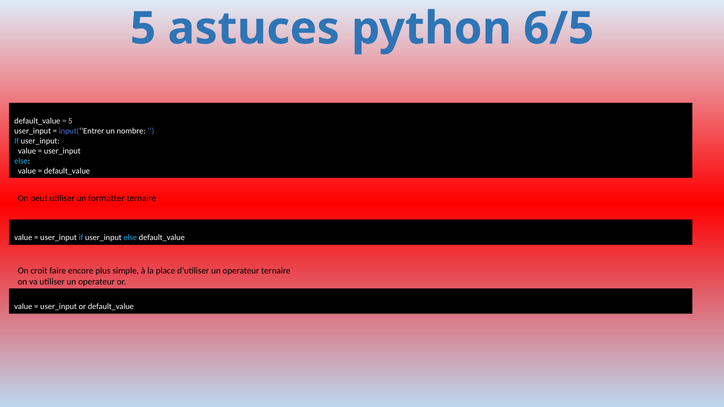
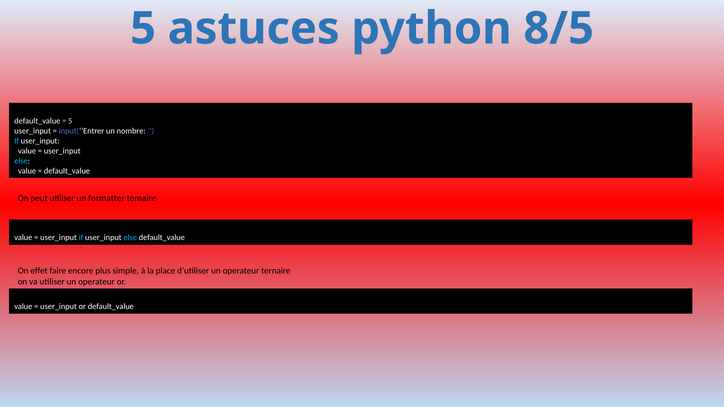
6/5: 6/5 -> 8/5 (559, 29)
croit: croit -> effet (39, 271)
